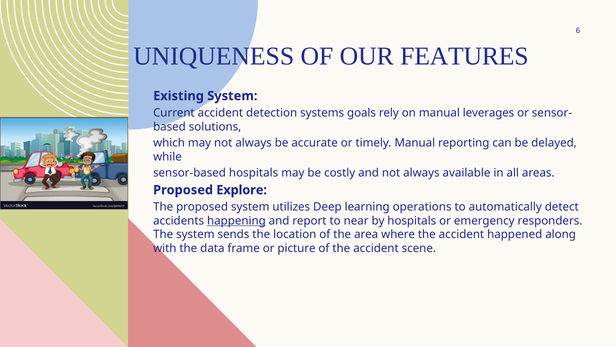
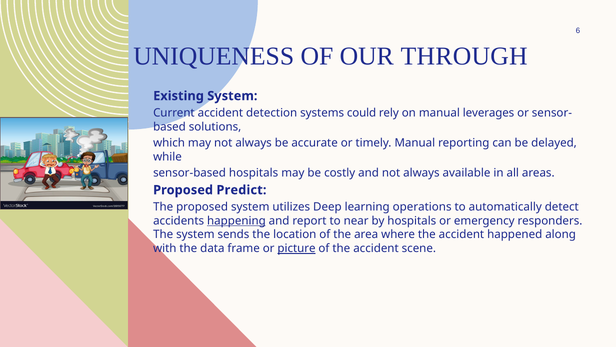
FEATURES: FEATURES -> THROUGH (464, 56)
goals: goals -> could (362, 113)
Explore: Explore -> Predict (241, 190)
picture underline: none -> present (297, 248)
